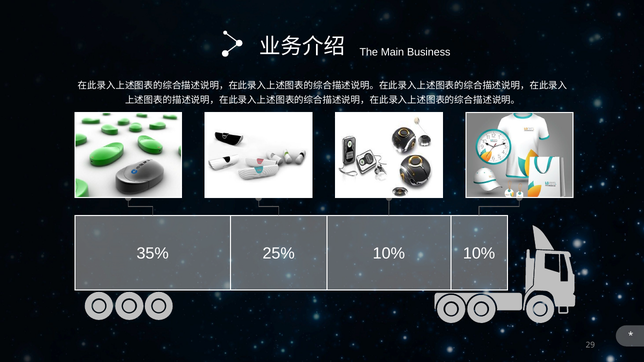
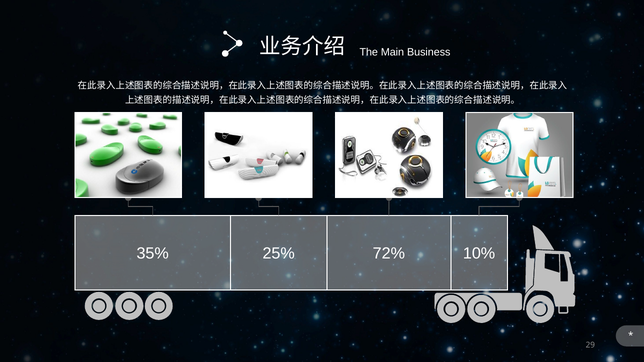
25% 10%: 10% -> 72% (389, 254)
